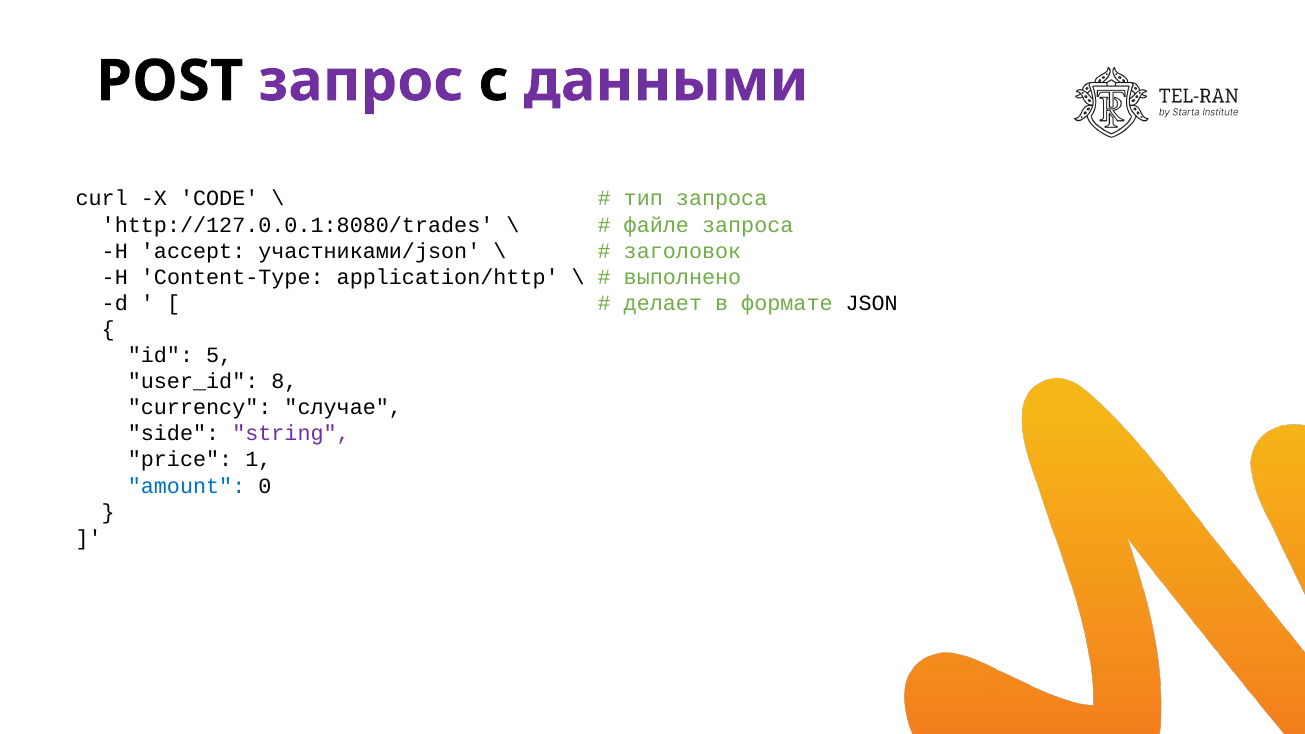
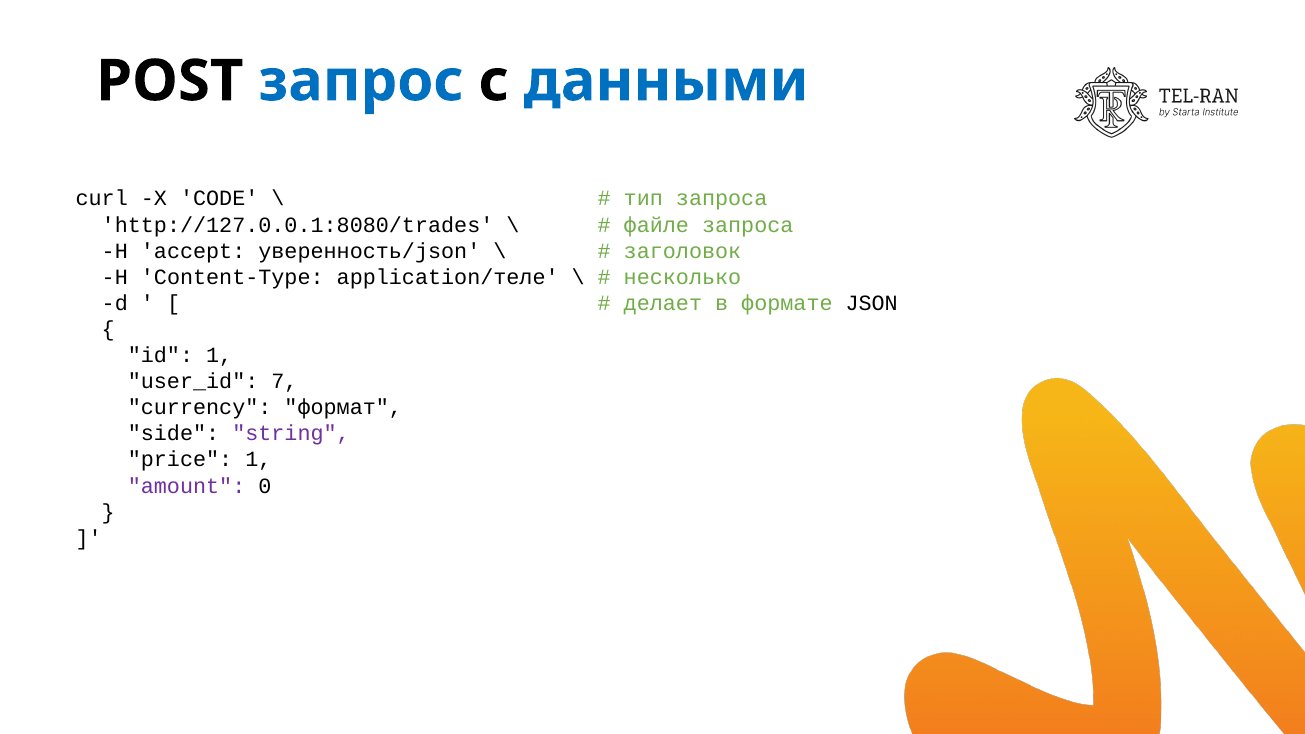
запрос colour: purple -> blue (361, 81)
данными colour: purple -> blue (666, 81)
участниками/json: участниками/json -> уверенность/json (369, 251)
application/http: application/http -> application/теле (448, 277)
выполнено: выполнено -> несколько (682, 277)
id 5: 5 -> 1 (219, 355)
8: 8 -> 7 (284, 381)
случае: случае -> формат (343, 408)
amount colour: blue -> purple (187, 486)
